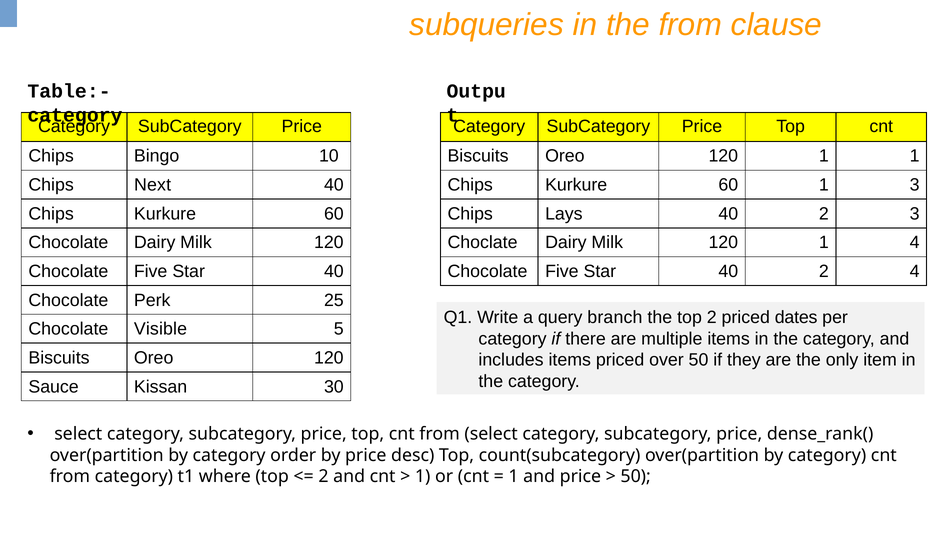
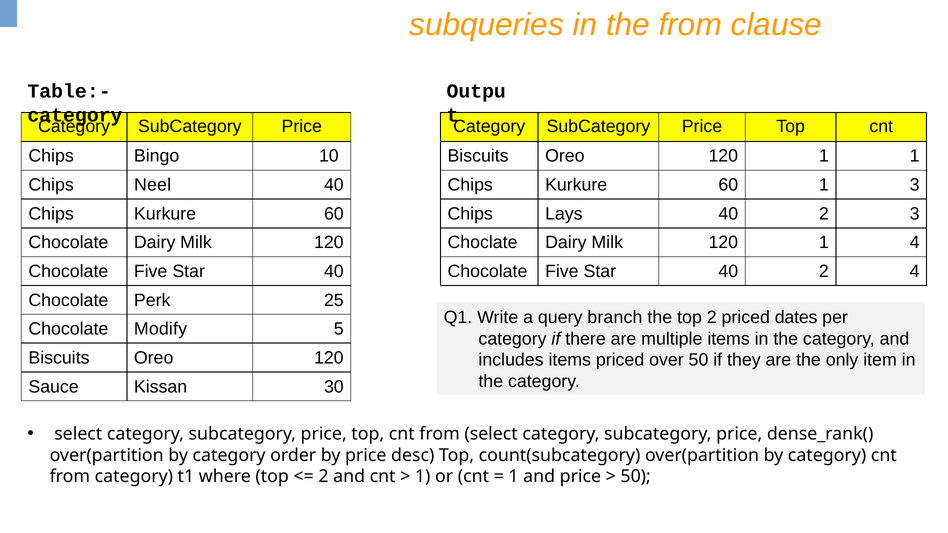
Next: Next -> Neel (153, 185)
Visible: Visible -> Modify (160, 329)
